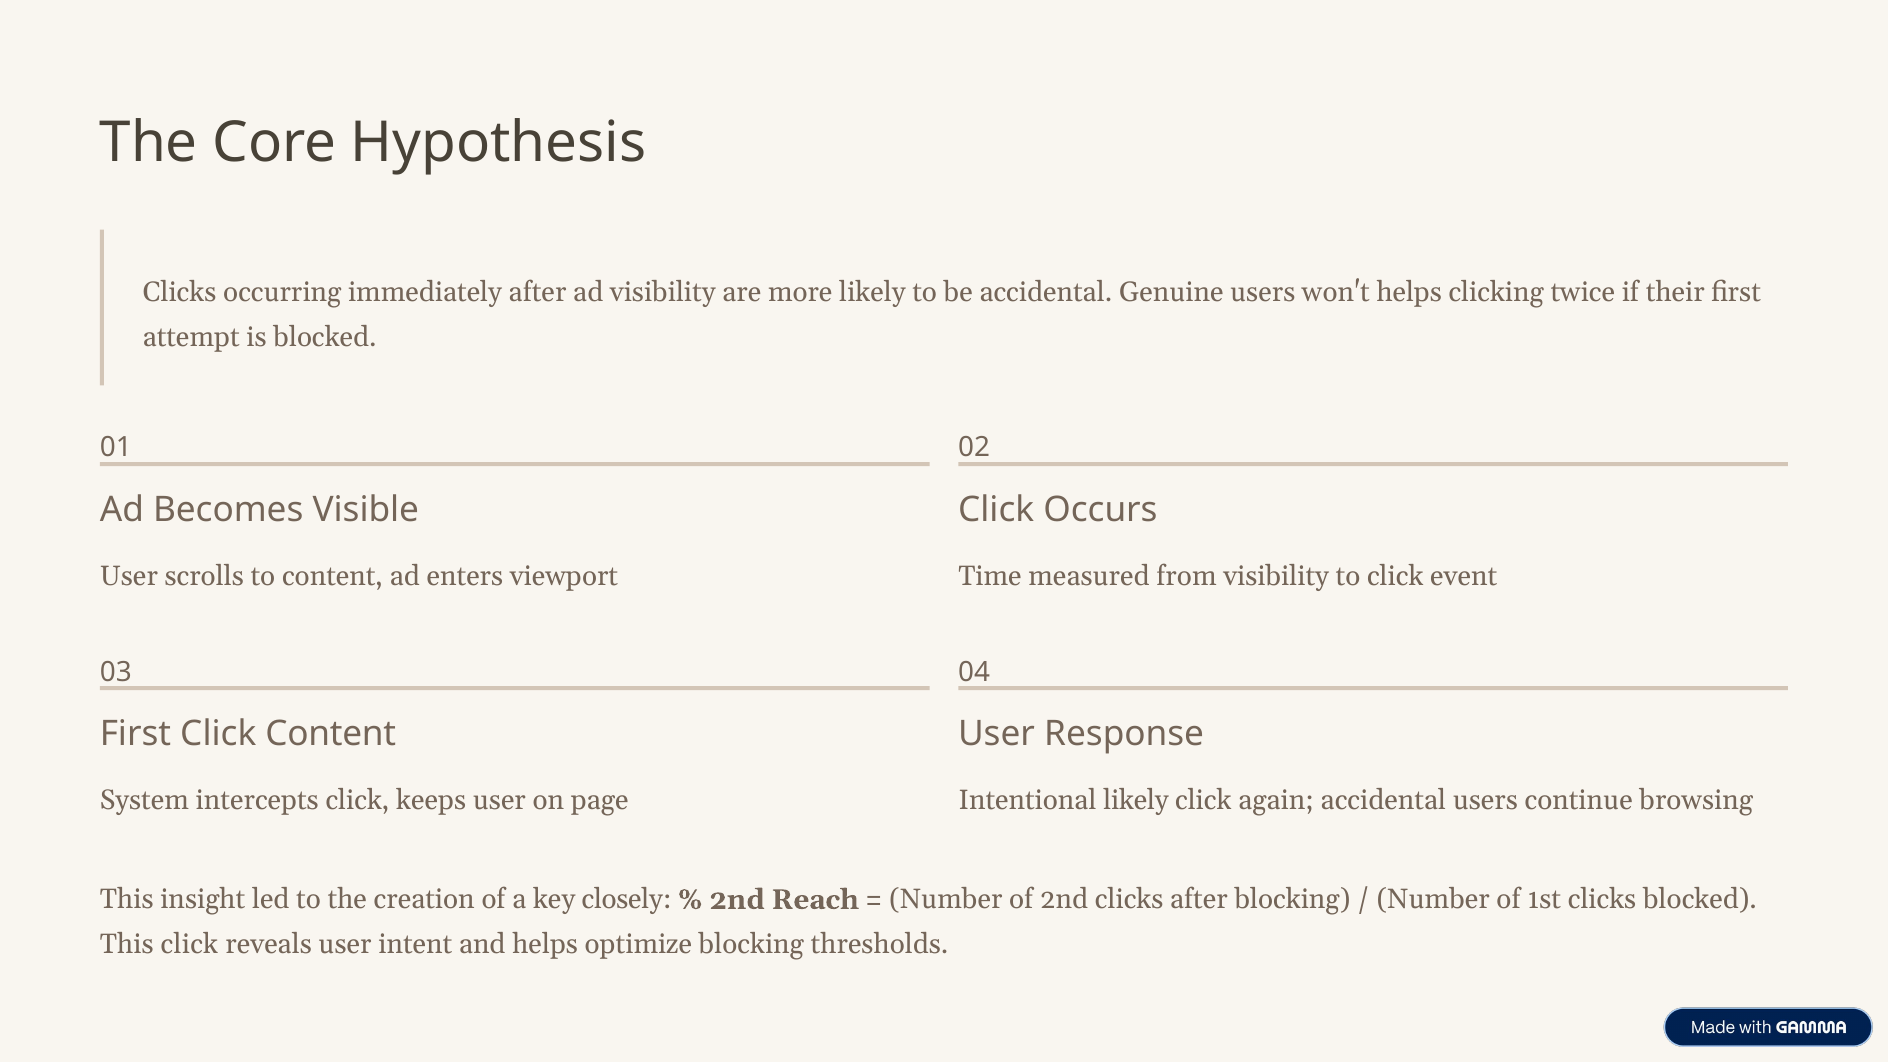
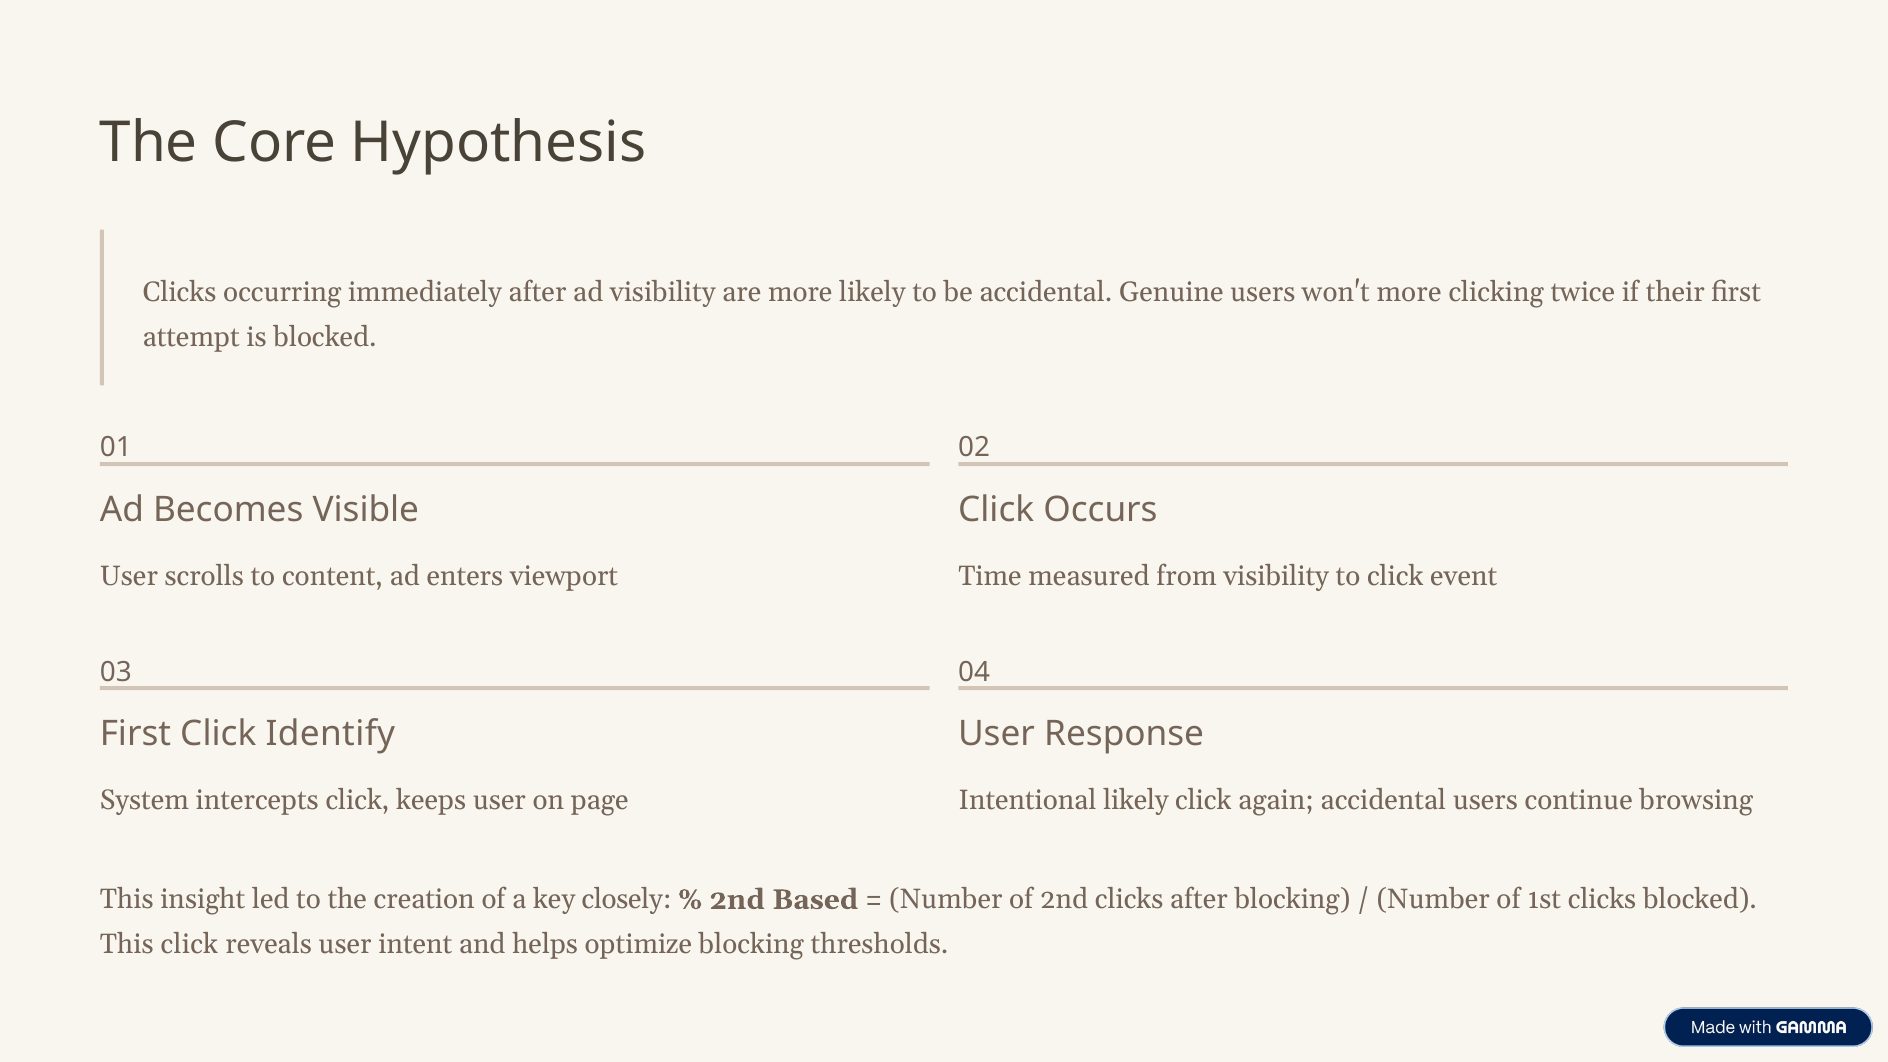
won't helps: helps -> more (1409, 292)
Click Content: Content -> Identify (330, 734)
Reach: Reach -> Based (815, 900)
